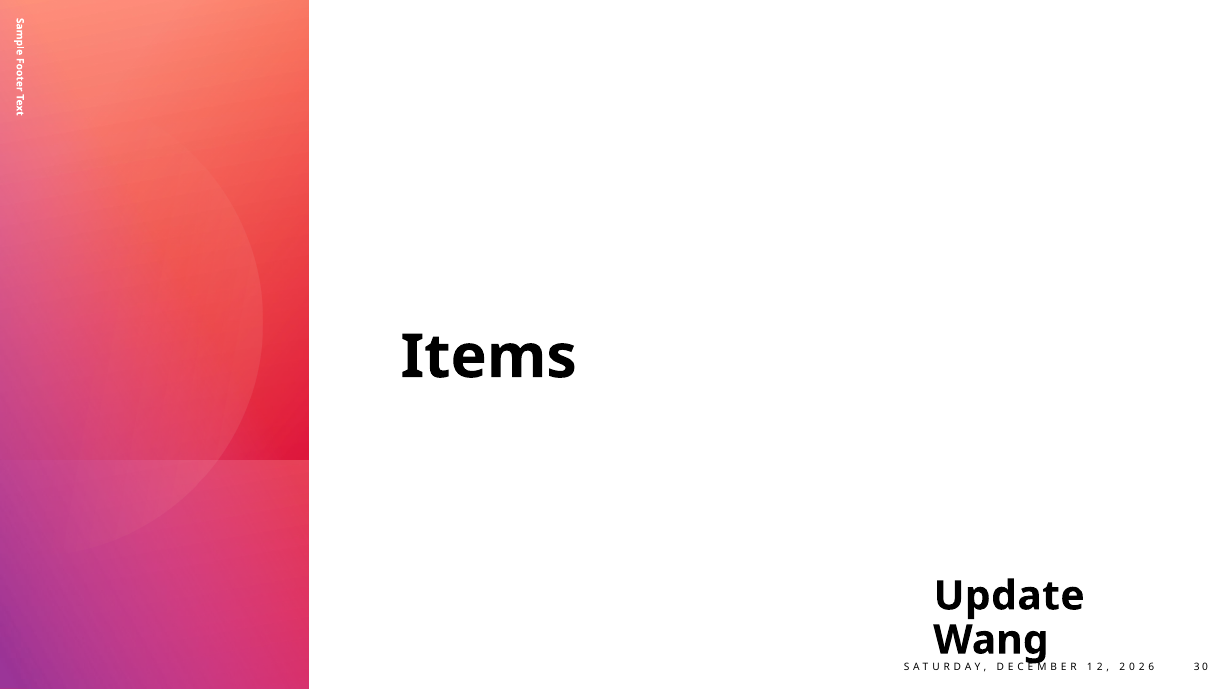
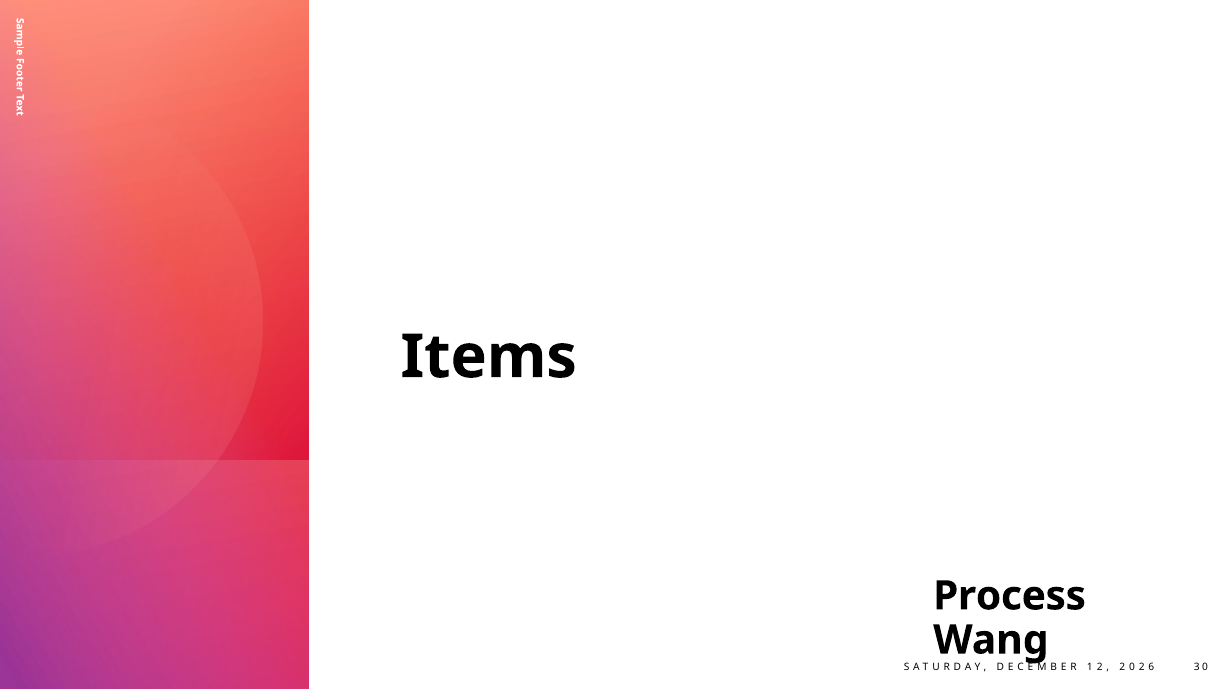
Update: Update -> Process (1010, 596)
